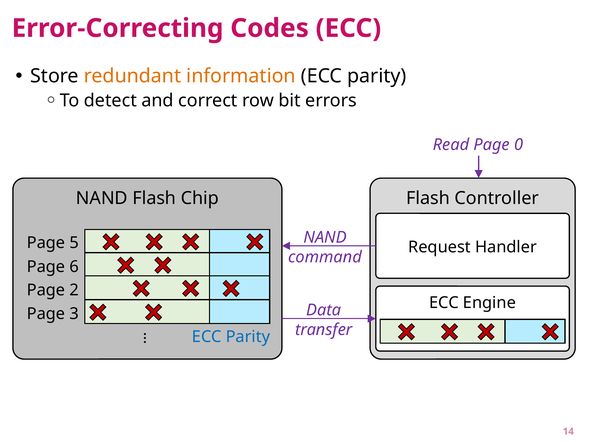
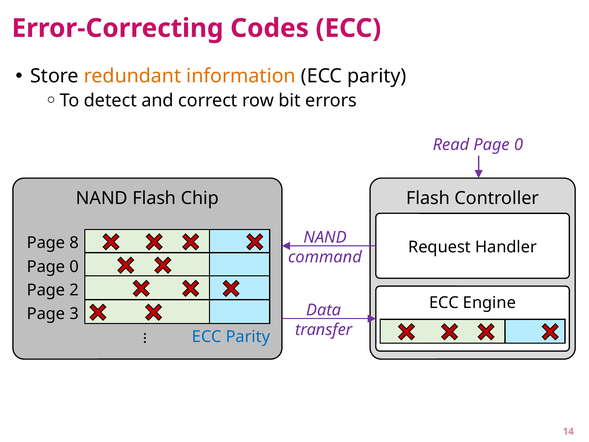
5: 5 -> 8 (74, 243)
6: 6 -> 0 (74, 267)
